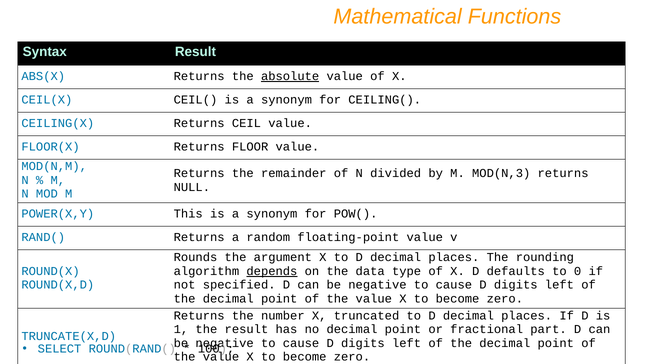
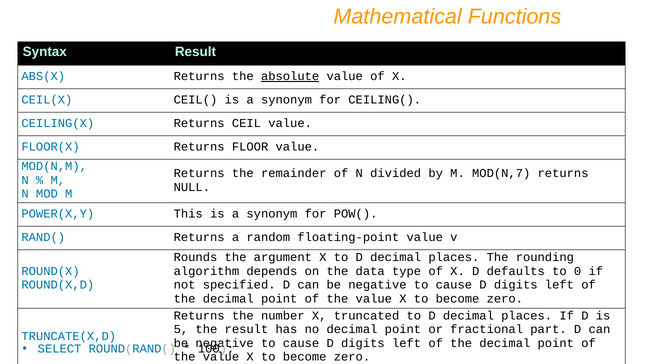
MOD(N,3: MOD(N,3 -> MOD(N,7 (501, 173)
depends underline: present -> none (272, 271)
1: 1 -> 5 (181, 329)
